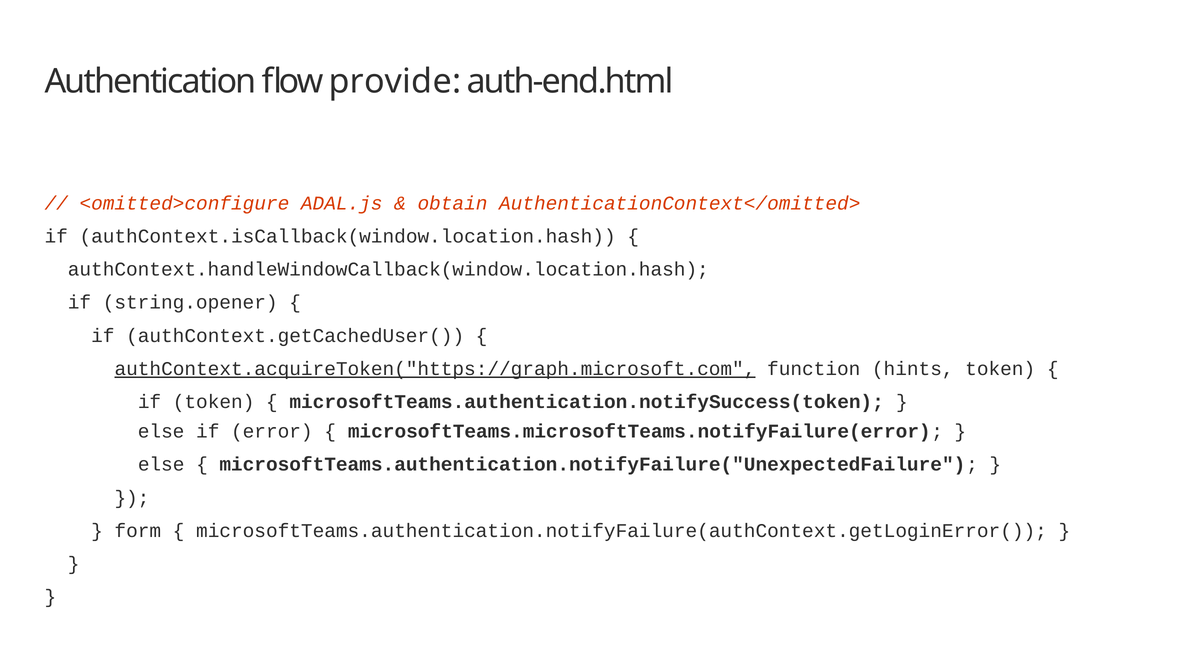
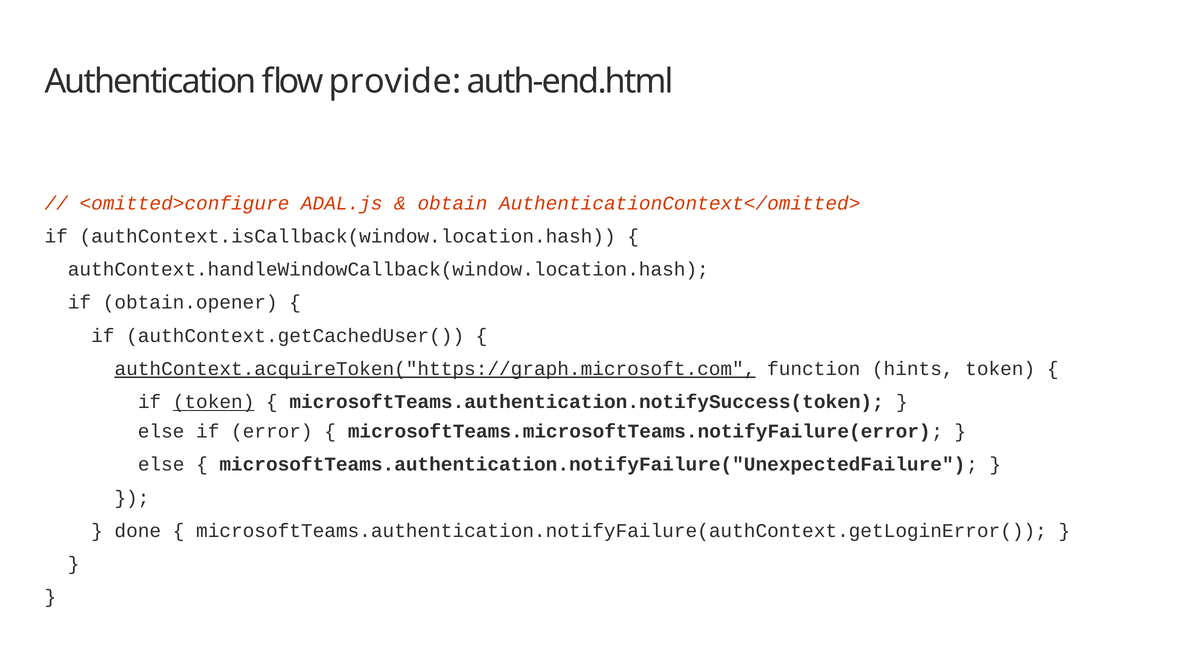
string.opener: string.opener -> obtain.opener (190, 303)
token underline: none -> present (214, 402)
form: form -> done (138, 531)
